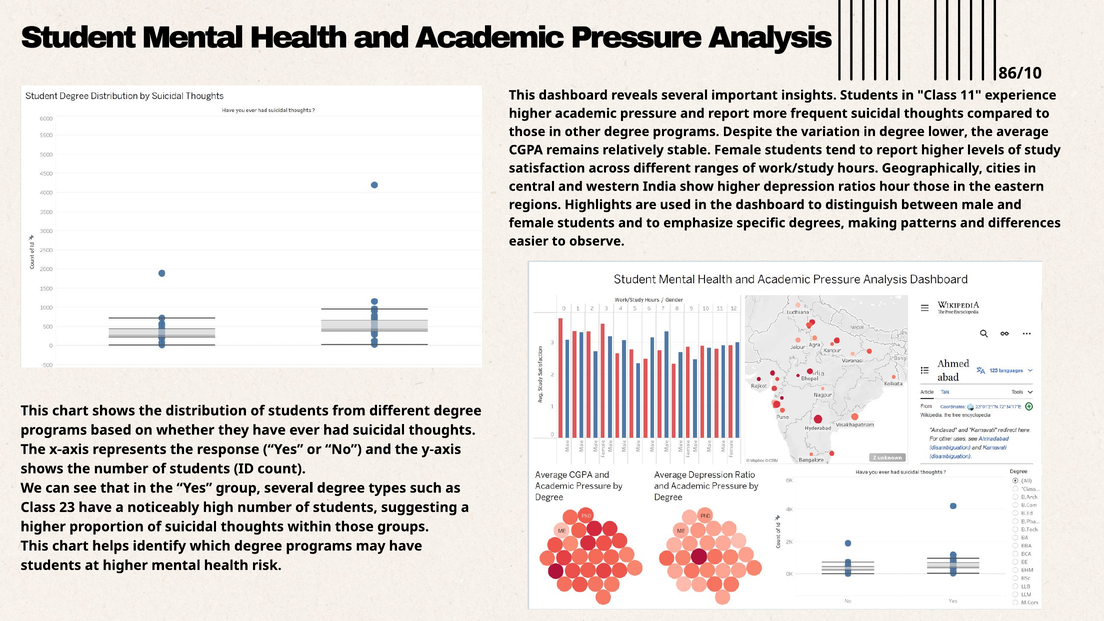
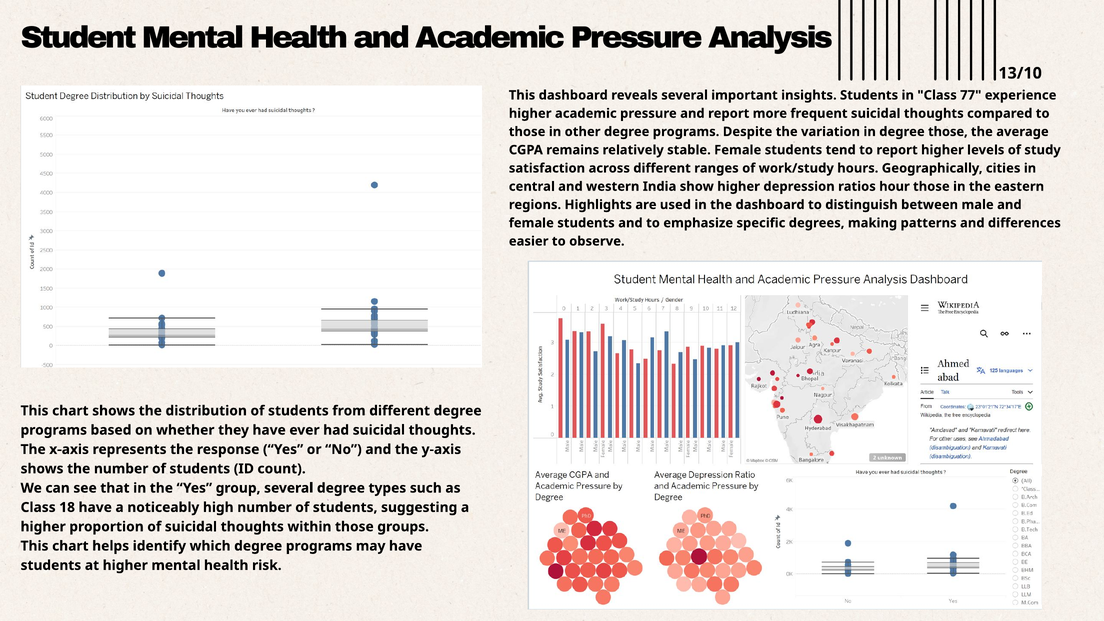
86/10: 86/10 -> 13/10 (1020, 73)
11: 11 -> 77 (971, 95)
degree lower: lower -> those (948, 132)
23: 23 -> 18 (67, 507)
